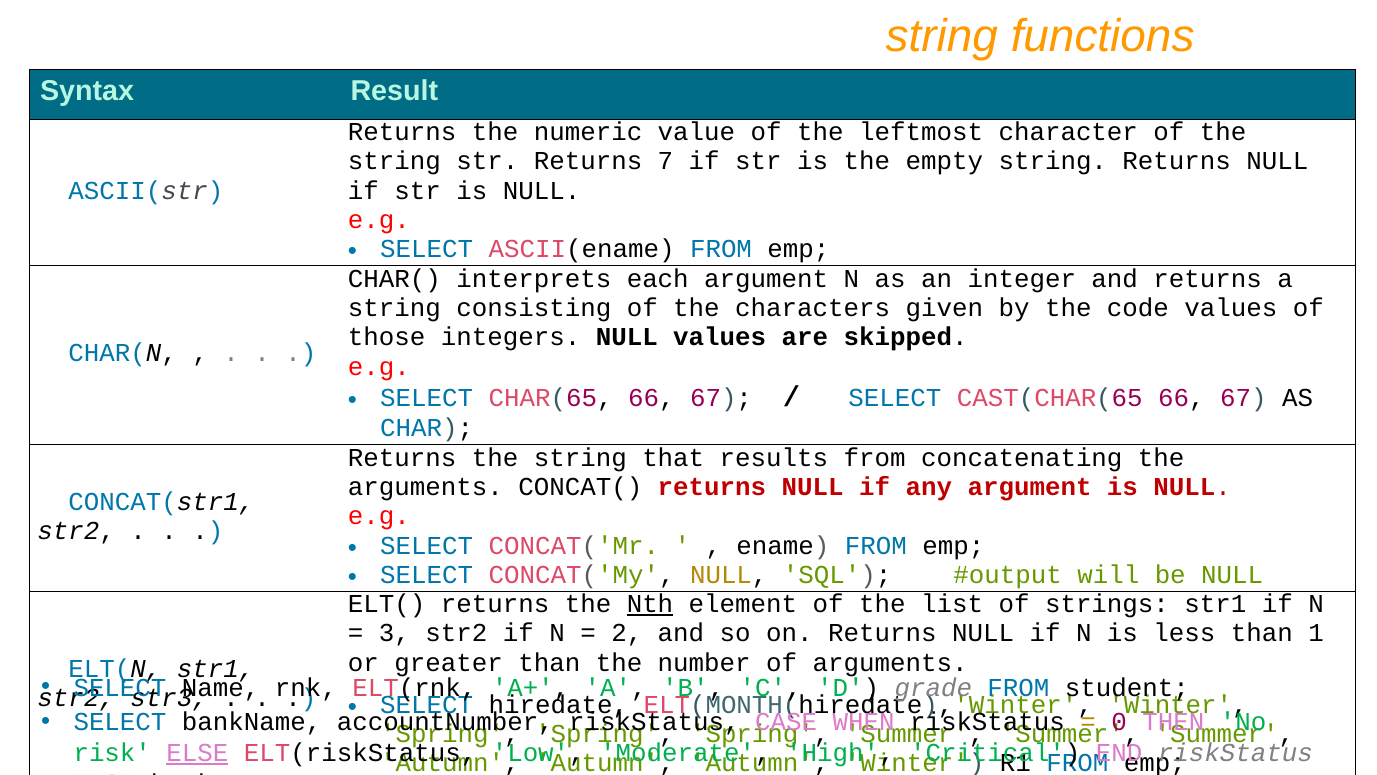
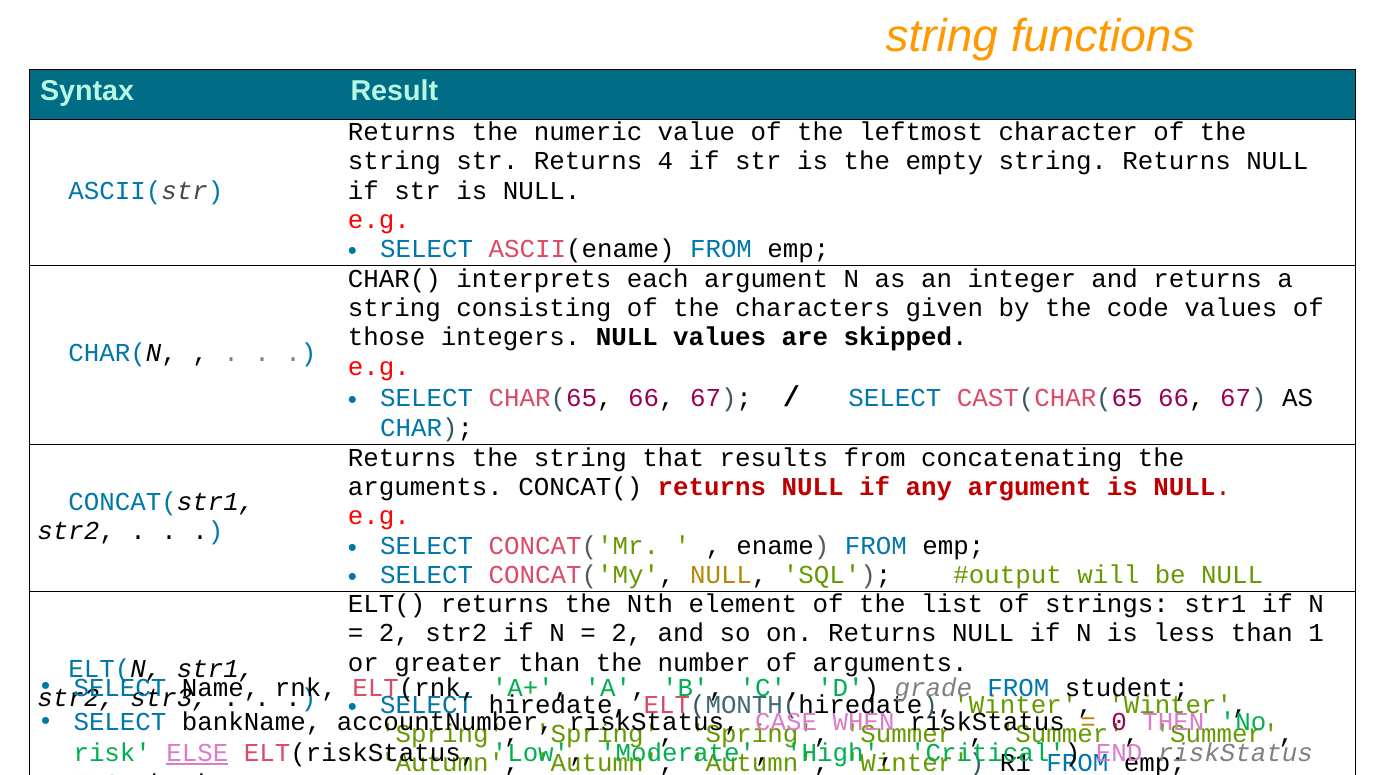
7: 7 -> 4 (665, 161)
Nth underline: present -> none (650, 604)
3: 3 -> 2 (394, 633)
